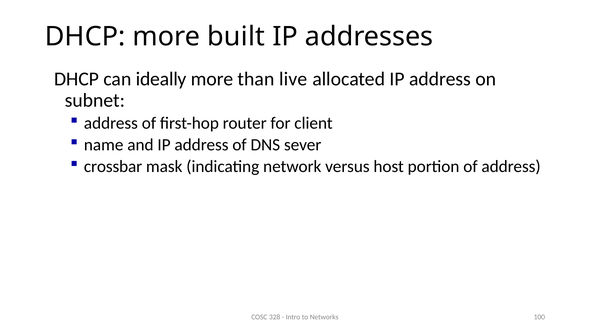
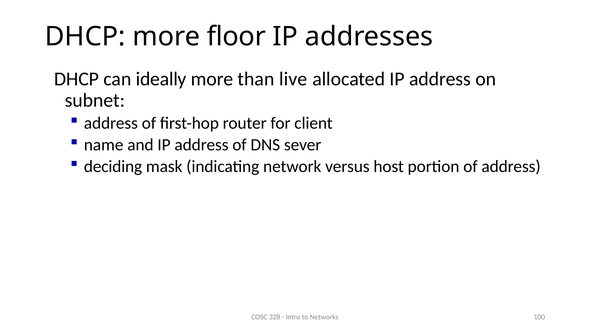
built: built -> floor (236, 37)
crossbar: crossbar -> deciding (113, 166)
